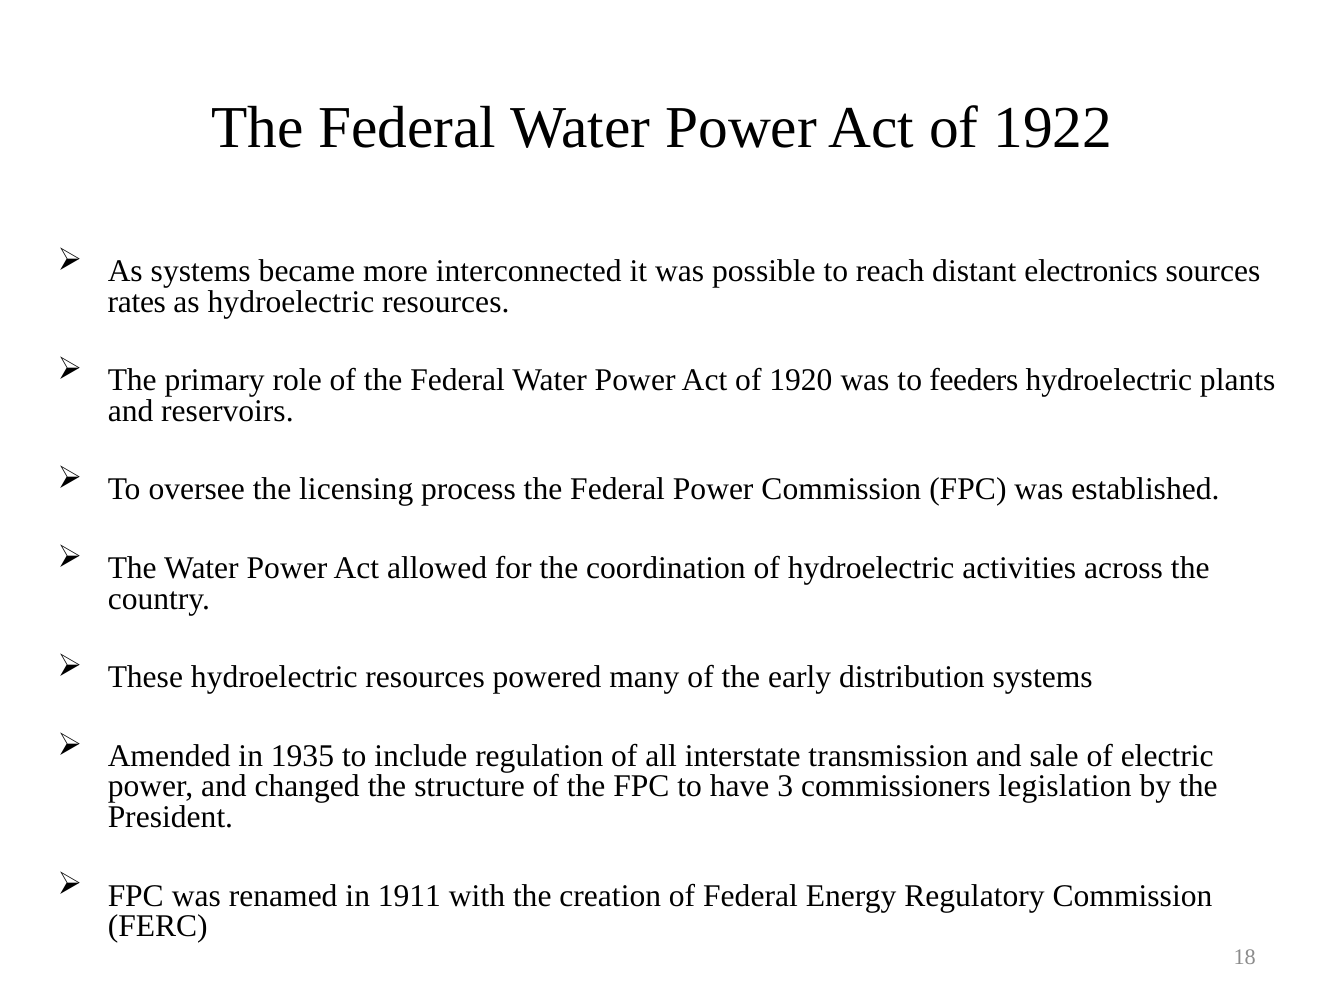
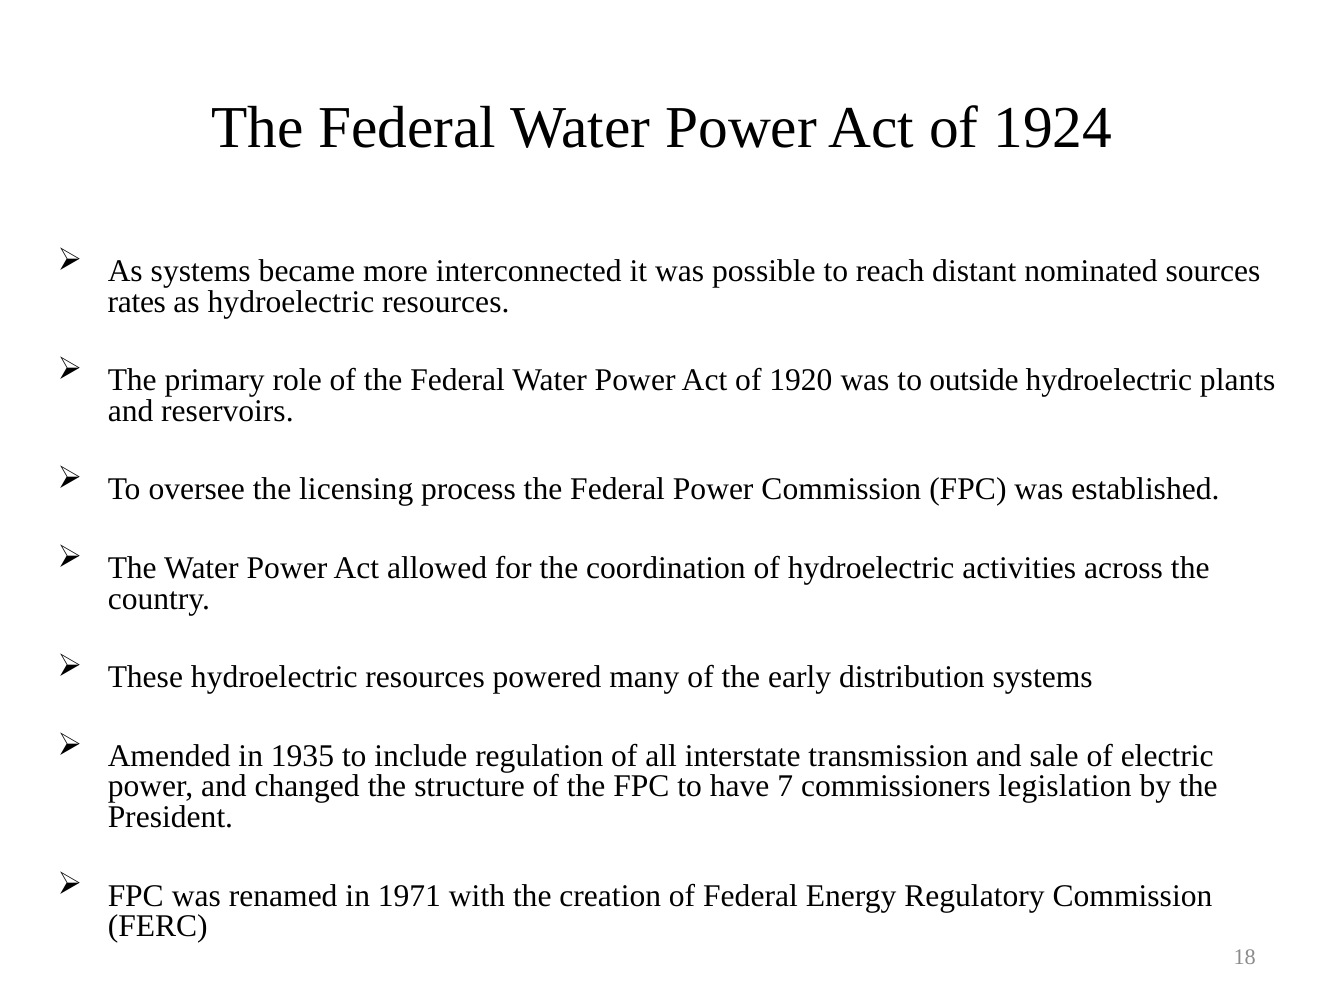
1922: 1922 -> 1924 (1053, 128)
electronics: electronics -> nominated (1091, 271)
feeders: feeders -> outside (974, 380)
3: 3 -> 7 (785, 787)
1911: 1911 -> 1971 (409, 896)
